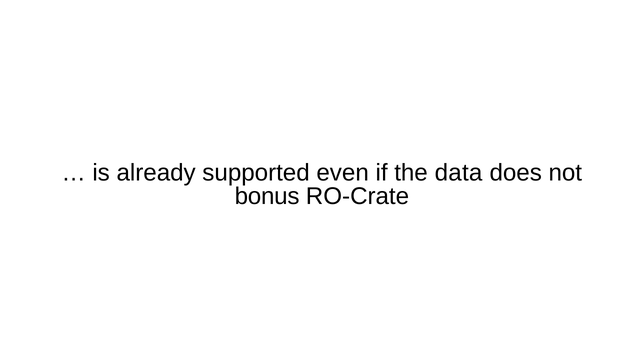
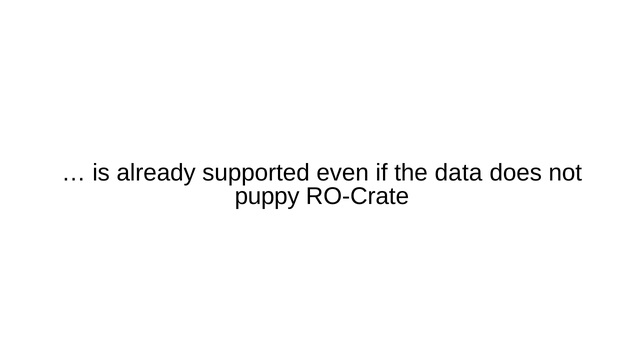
bonus: bonus -> puppy (267, 196)
